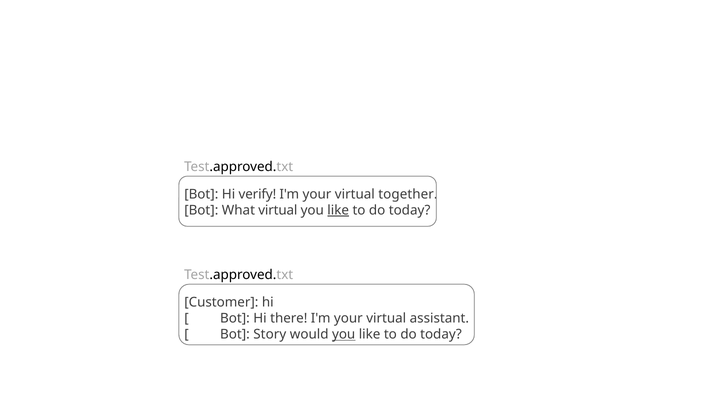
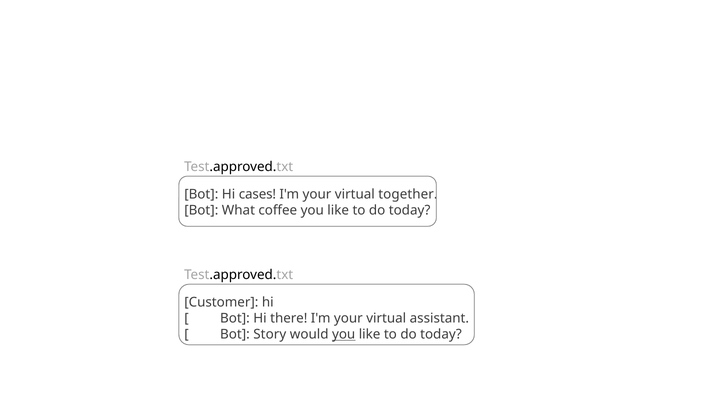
verify: verify -> cases (257, 194)
What virtual: virtual -> coffee (278, 210)
like underline: present -> none (338, 210)
